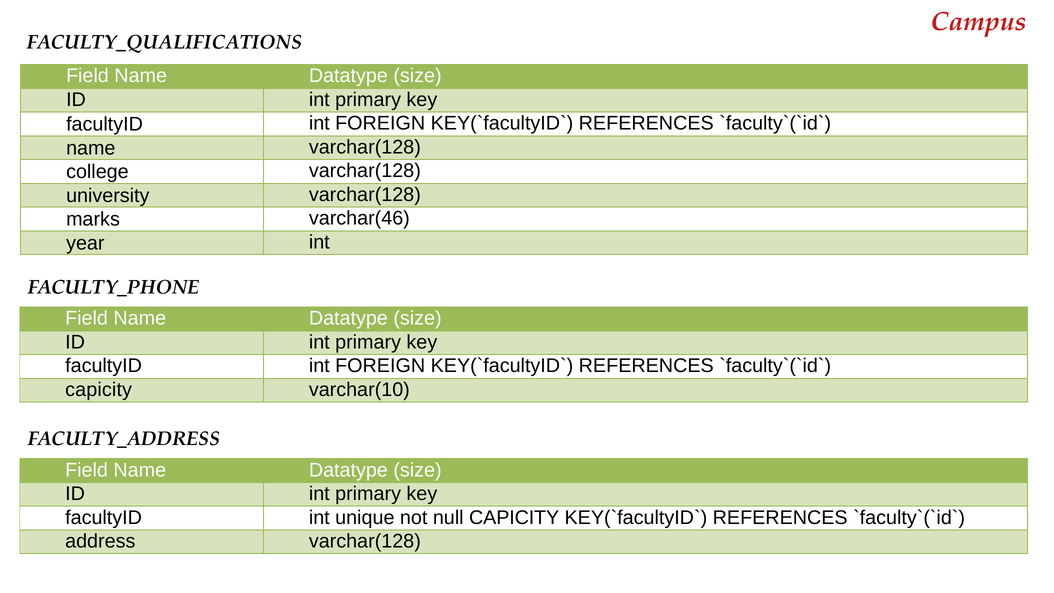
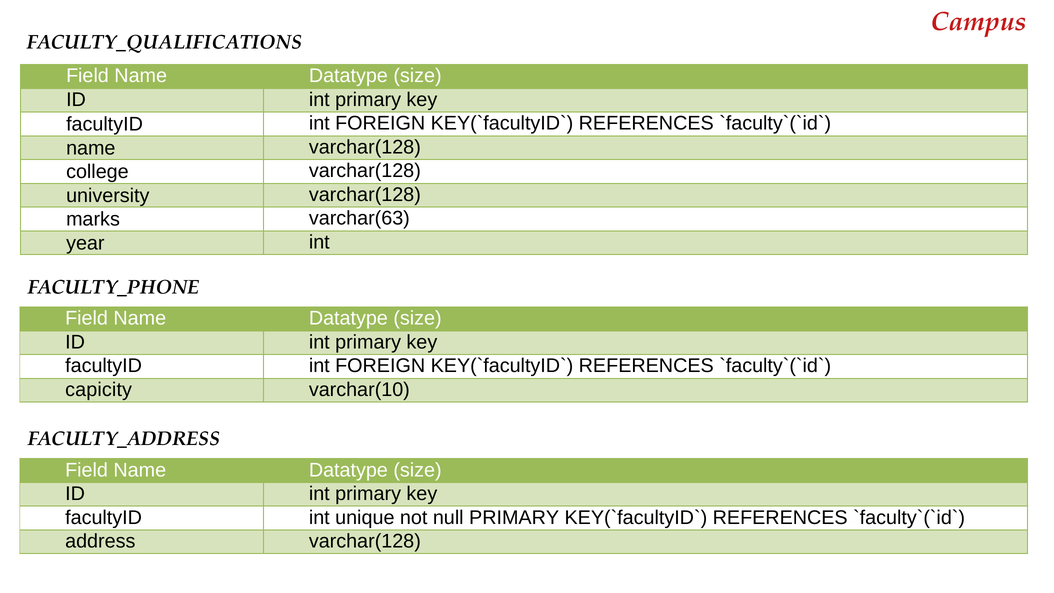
varchar(46: varchar(46 -> varchar(63 (359, 218)
null CAPICITY: CAPICITY -> PRIMARY (514, 517)
